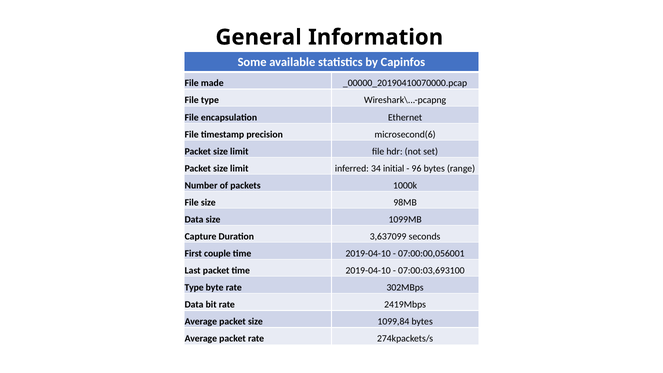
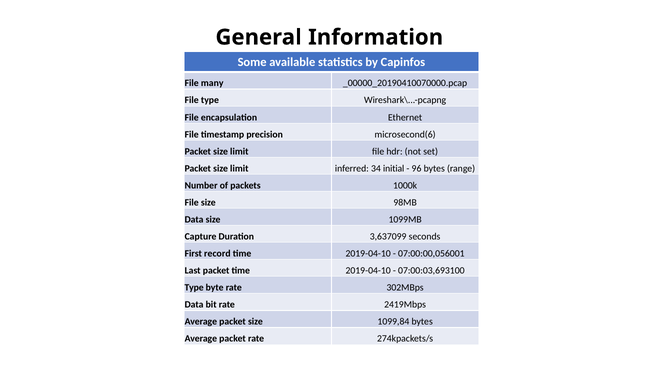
made: made -> many (212, 83)
couple: couple -> record (217, 254)
